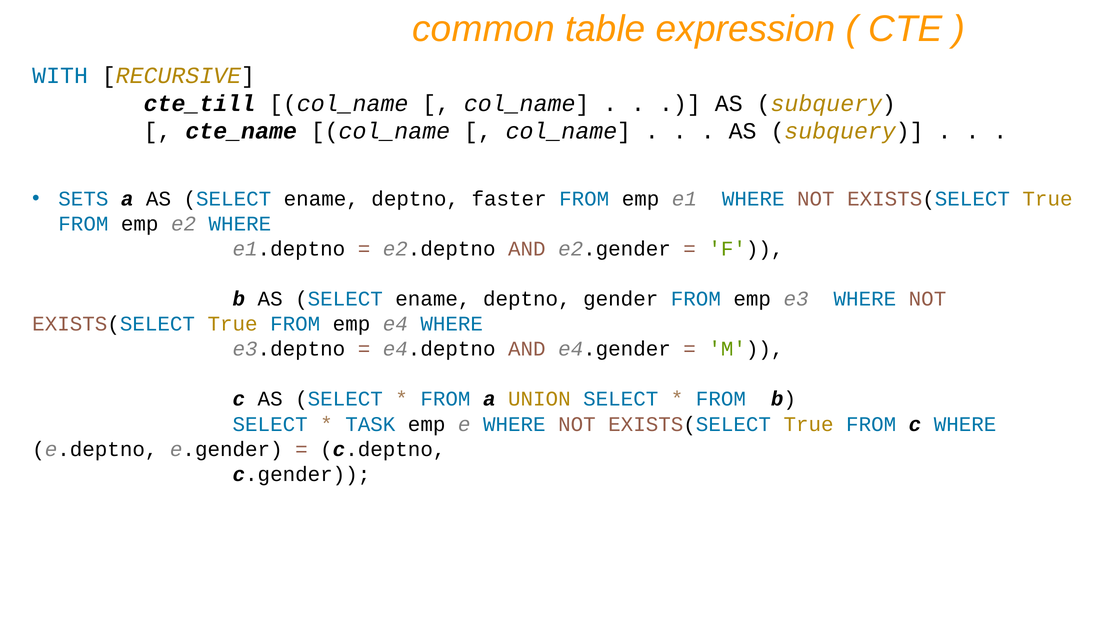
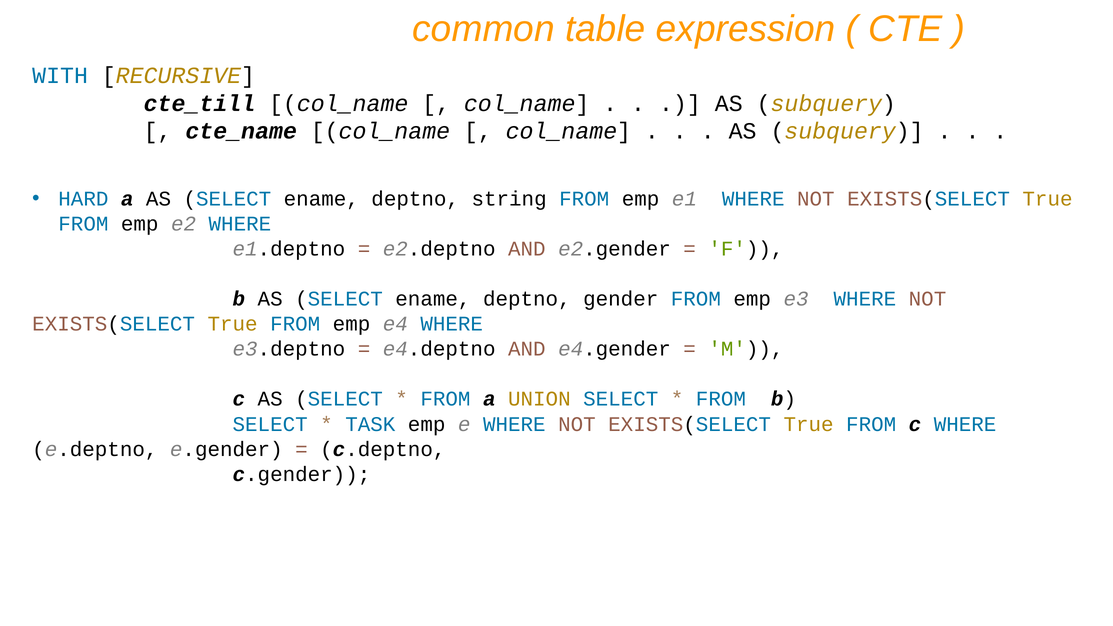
SETS: SETS -> HARD (83, 199)
faster: faster -> string (509, 199)
